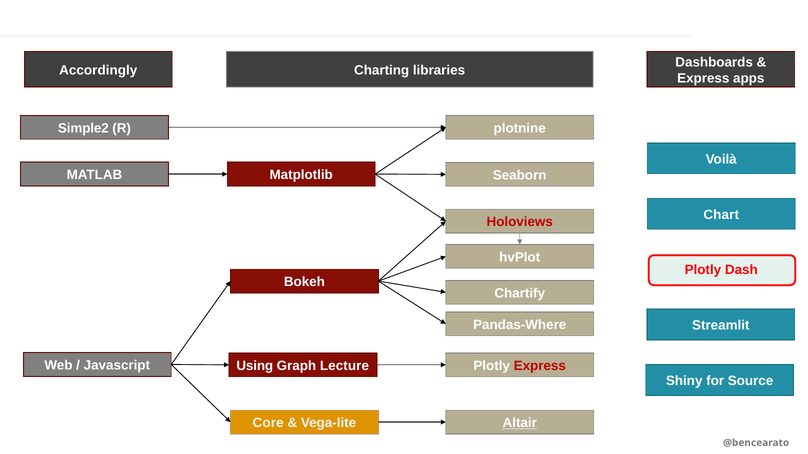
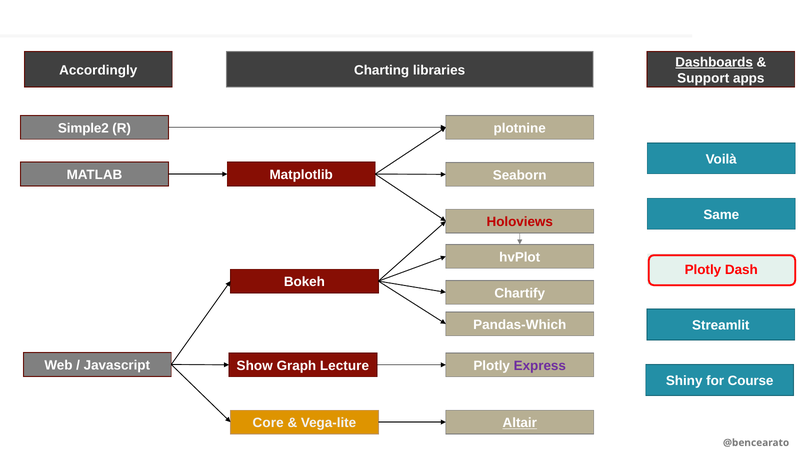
Dashboards underline: none -> present (714, 62)
Express: Express -> Support (703, 78)
Chart: Chart -> Same (721, 215)
Pandas-Where: Pandas-Where -> Pandas-Which (520, 325)
Using: Using -> Show (255, 366)
Express colour: red -> purple (540, 366)
Source: Source -> Course (751, 381)
